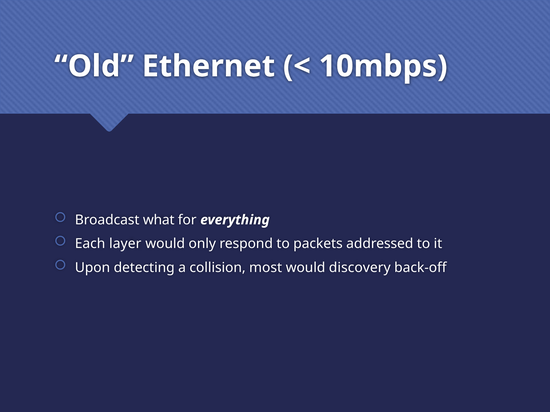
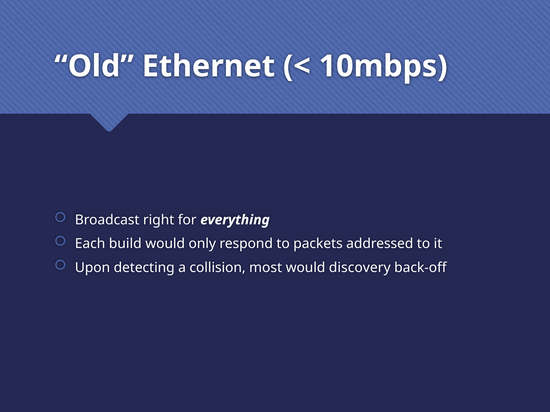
what: what -> right (159, 220)
layer: layer -> build (125, 244)
